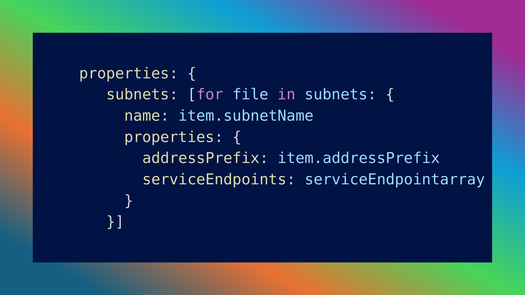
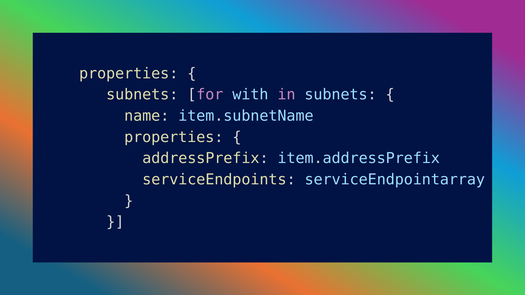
file: file -> with (250, 95)
